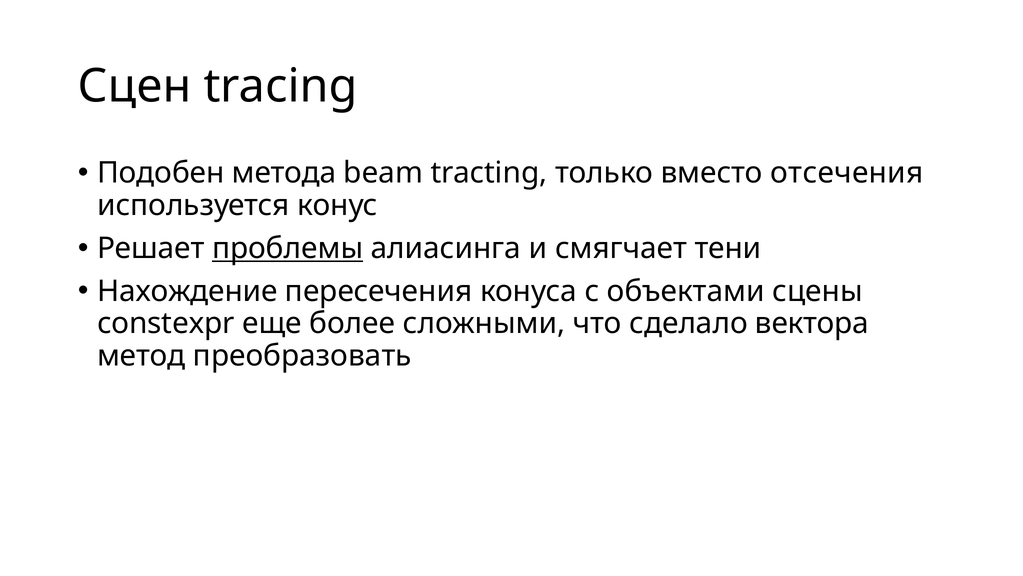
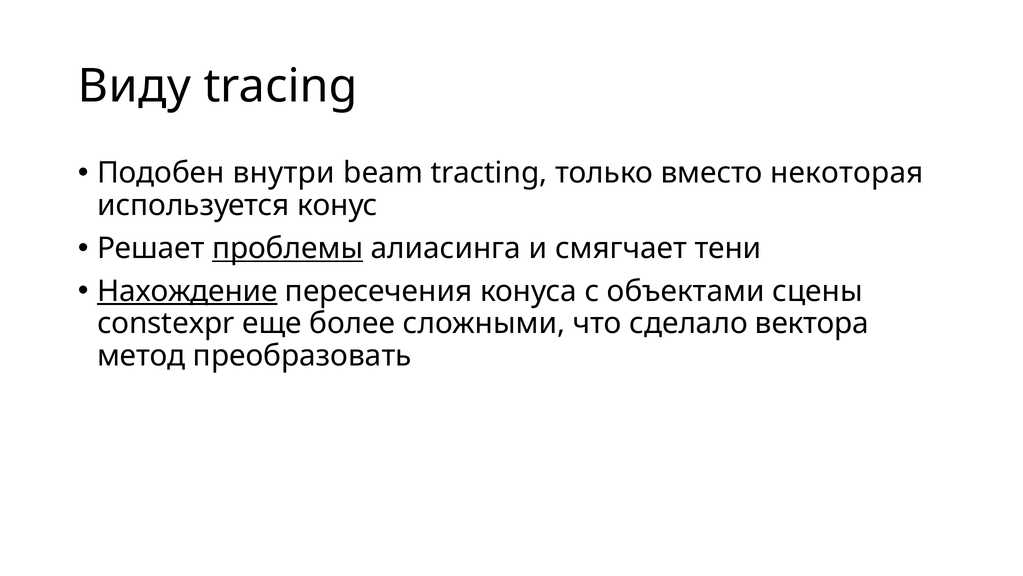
Сцен: Сцен -> Виду (134, 86)
метода: метода -> внутри (284, 173)
отсечения: отсечения -> некоторая (847, 173)
Нахождение underline: none -> present (187, 291)
